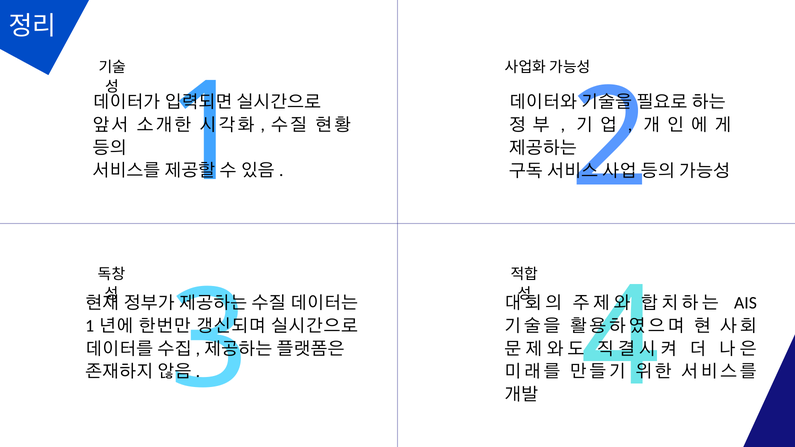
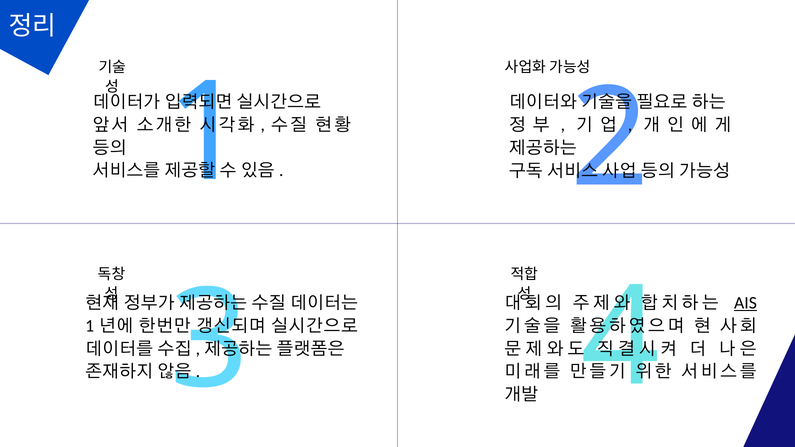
AIS underline: none -> present (745, 303)
